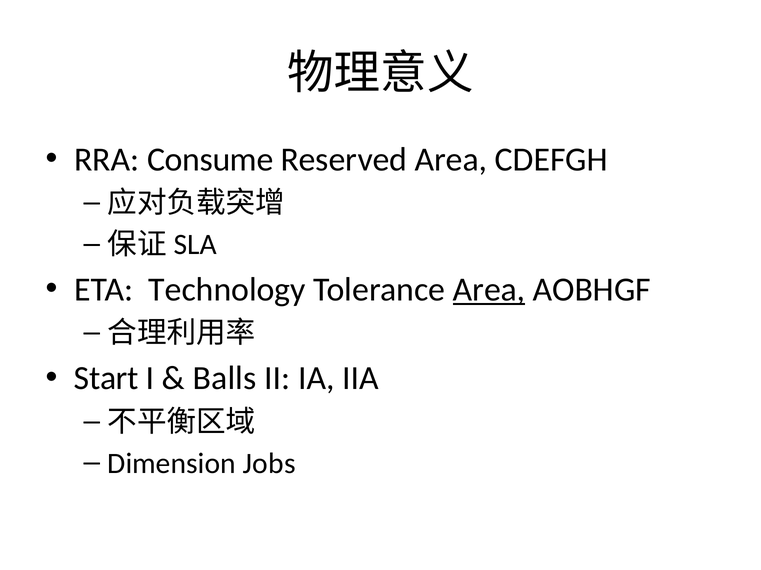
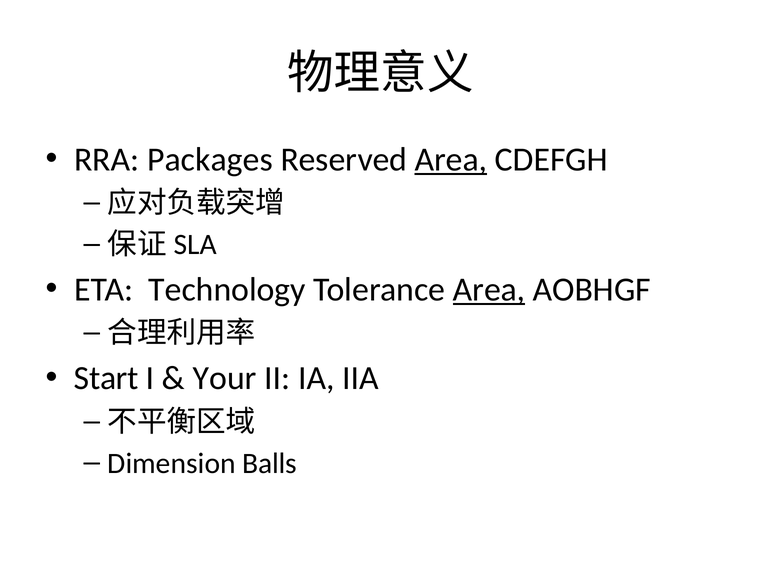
Consume: Consume -> Packages (210, 160)
Area underline: none -> present (451, 160)
Balls: Balls -> Your (225, 379)
Jobs: Jobs -> Balls (270, 464)
